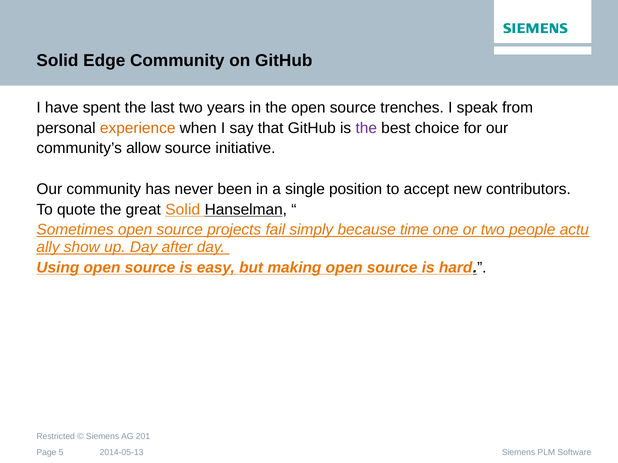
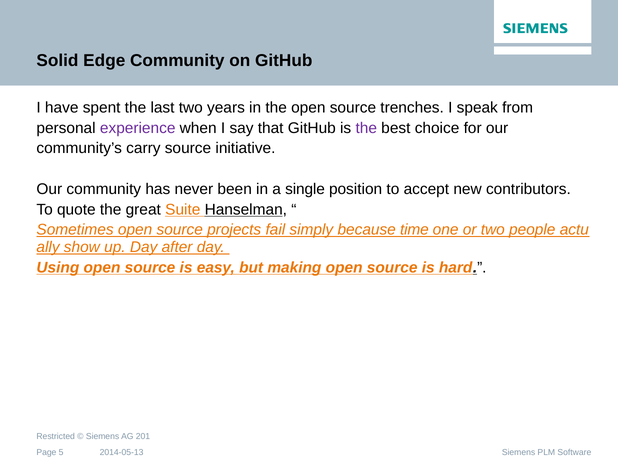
experience colour: orange -> purple (138, 128)
allow: allow -> carry (143, 148)
great Solid: Solid -> Suite (183, 210)
